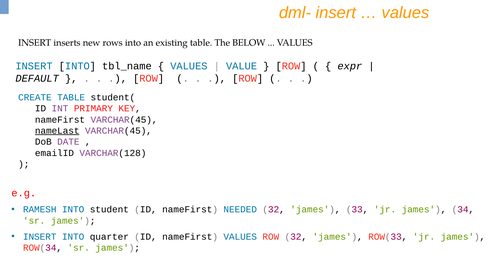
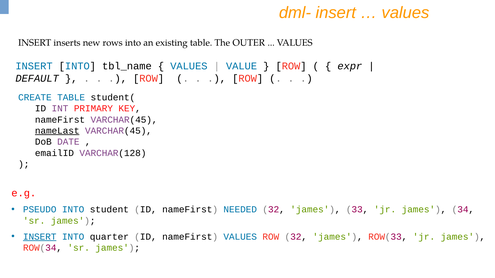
BELOW: BELOW -> OUTER (249, 43)
RAMESH: RAMESH -> PSEUDO (40, 210)
INSERT underline: none -> present (40, 237)
